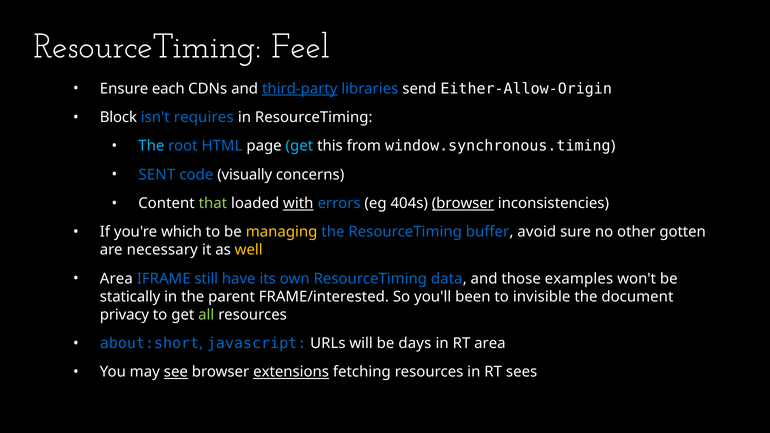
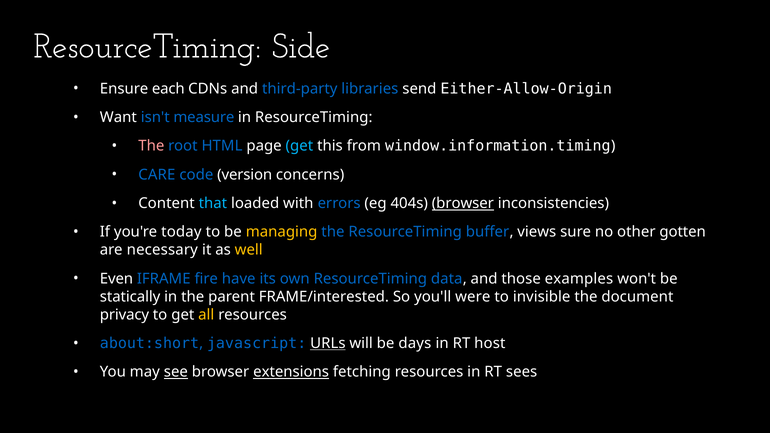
Feel: Feel -> Side (301, 46)
third-party underline: present -> none (300, 89)
Block: Block -> Want (118, 117)
requires: requires -> measure (204, 117)
The colour: light blue -> pink (151, 146)
window.synchronous.timing: window.synchronous.timing -> window.information.timing (498, 146)
SENT: SENT -> CARE (157, 175)
visually: visually -> version (245, 175)
that colour: light green -> light blue (213, 203)
with underline: present -> none (298, 203)
which: which -> today (181, 232)
avoid: avoid -> views (537, 232)
Area: Area -> Even (116, 279)
still: still -> fire (206, 279)
been: been -> were (473, 297)
all colour: light green -> yellow (206, 315)
URLs underline: none -> present (328, 343)
RT area: area -> host (490, 343)
